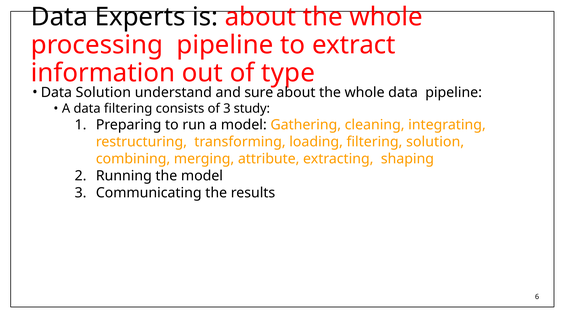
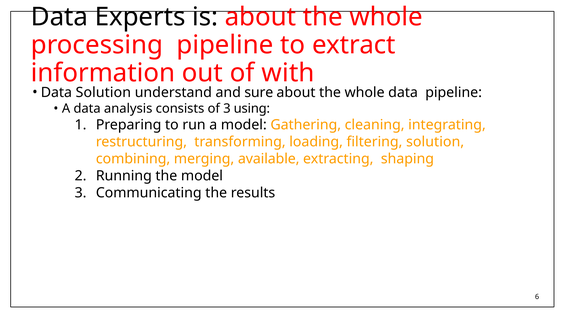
type: type -> with (288, 73)
data filtering: filtering -> analysis (128, 109)
study: study -> using (252, 109)
attribute: attribute -> available (269, 159)
